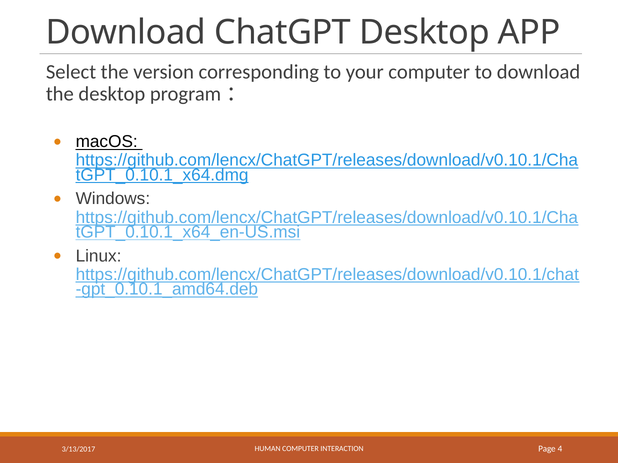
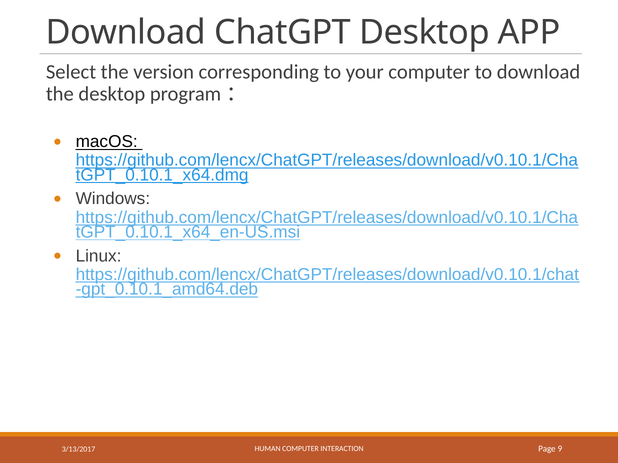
4: 4 -> 9 (560, 449)
